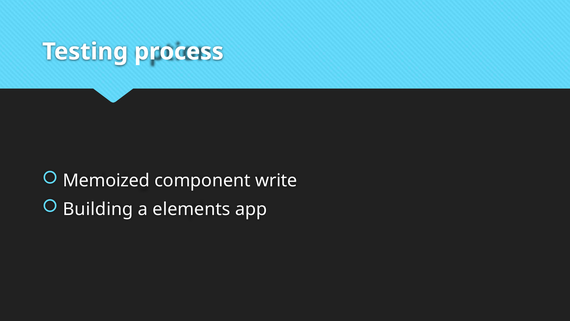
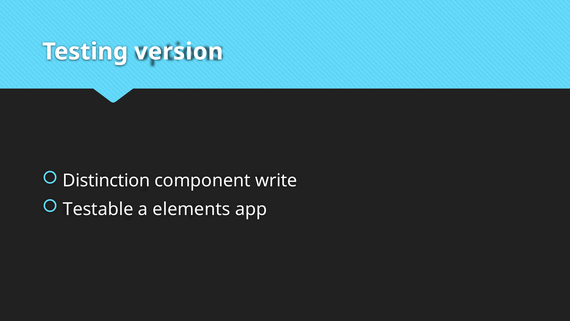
process: process -> version (179, 52)
Memoized: Memoized -> Distinction (106, 180)
Building: Building -> Testable (98, 209)
